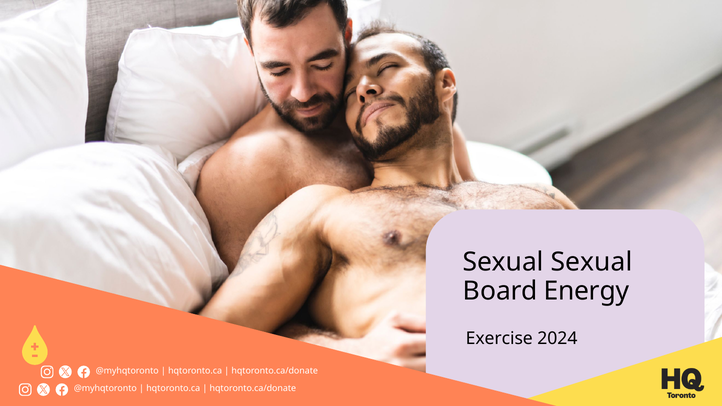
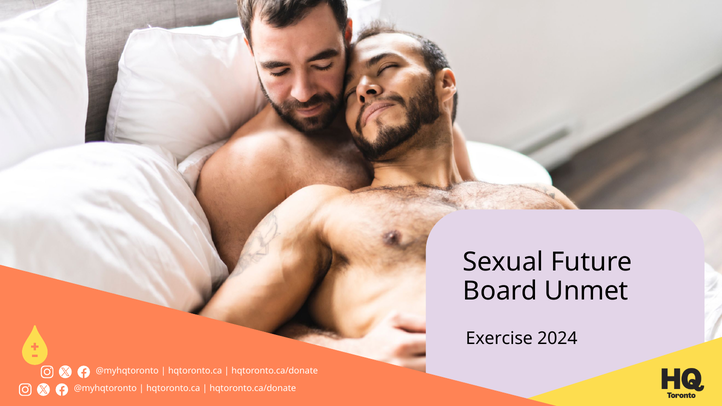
Sexual Sexual: Sexual -> Future (591, 262)
Energy: Energy -> Unmet (586, 291)
